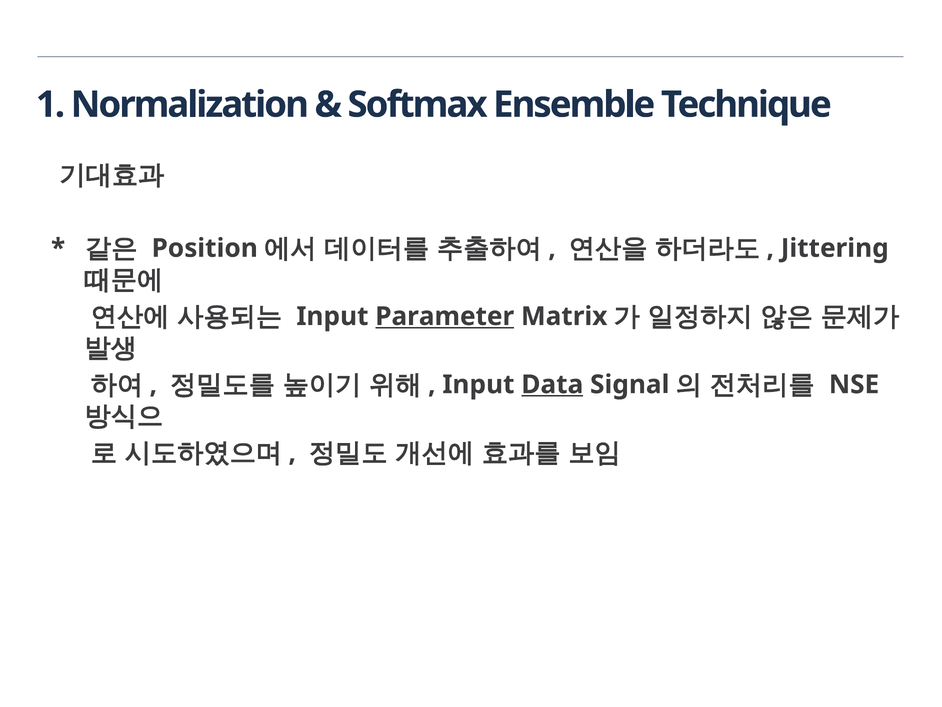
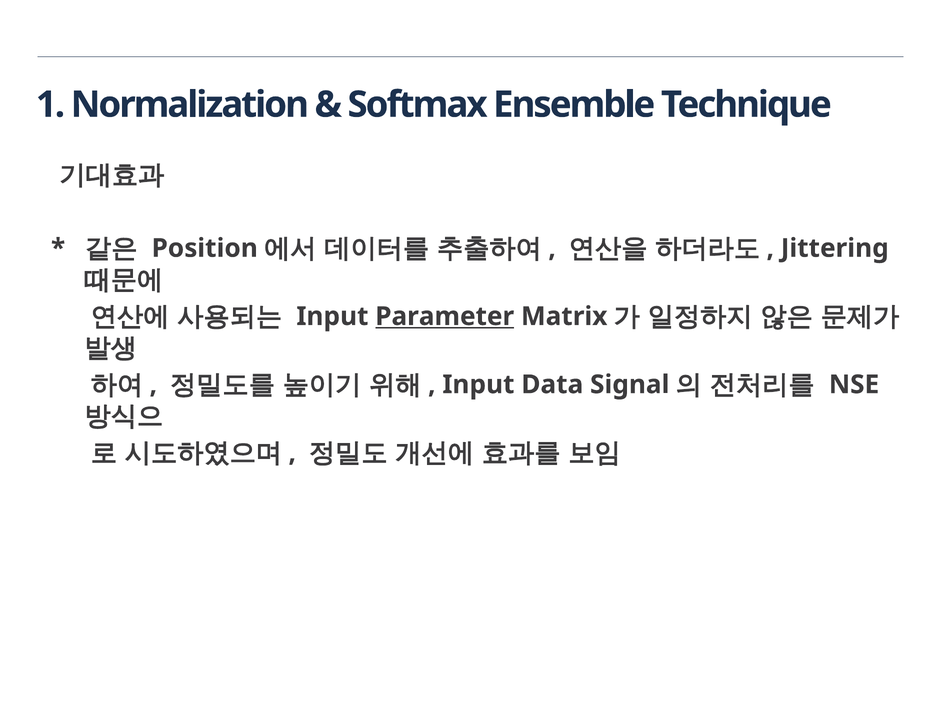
Data underline: present -> none (552, 384)
